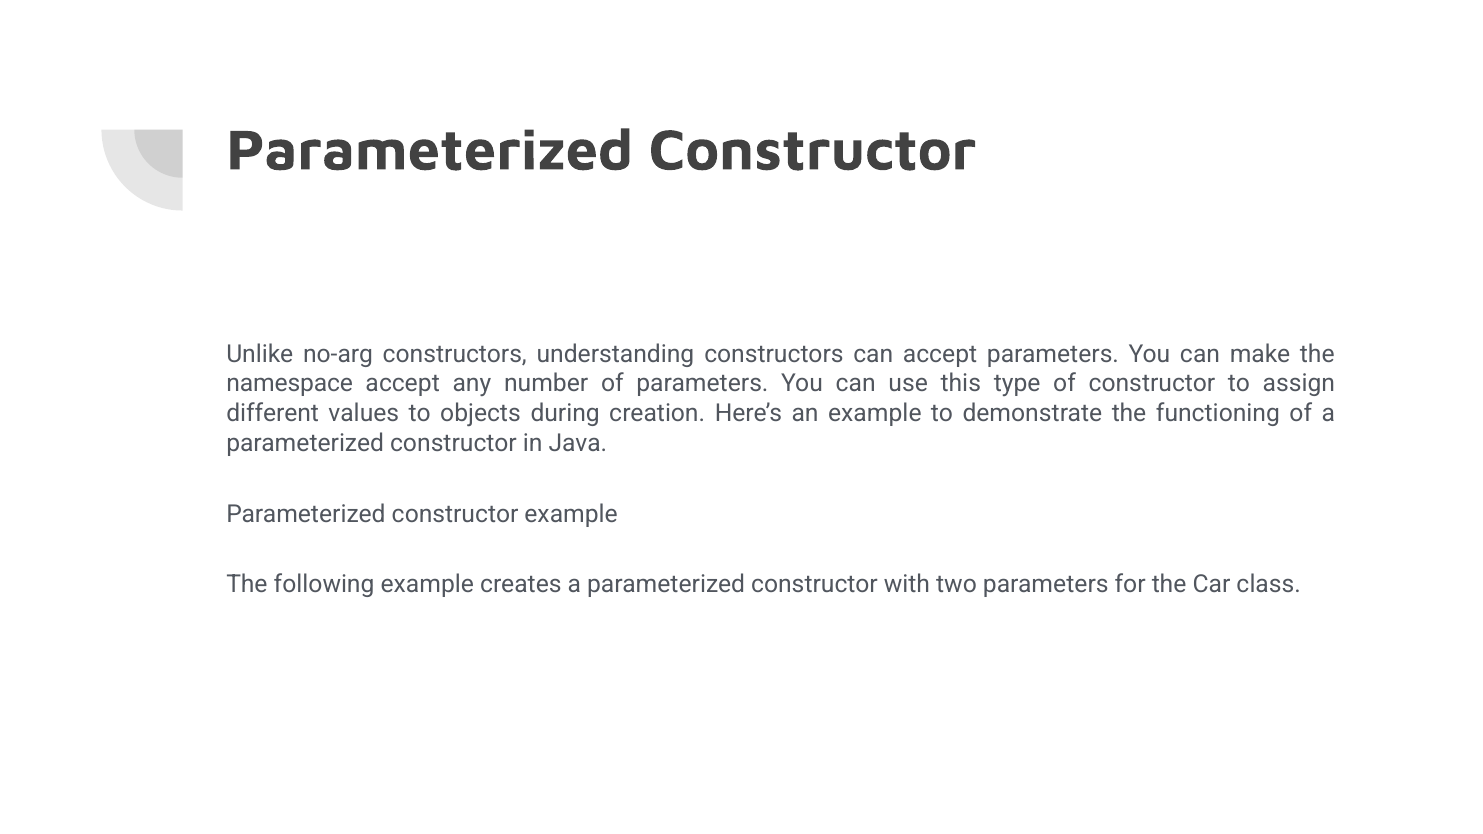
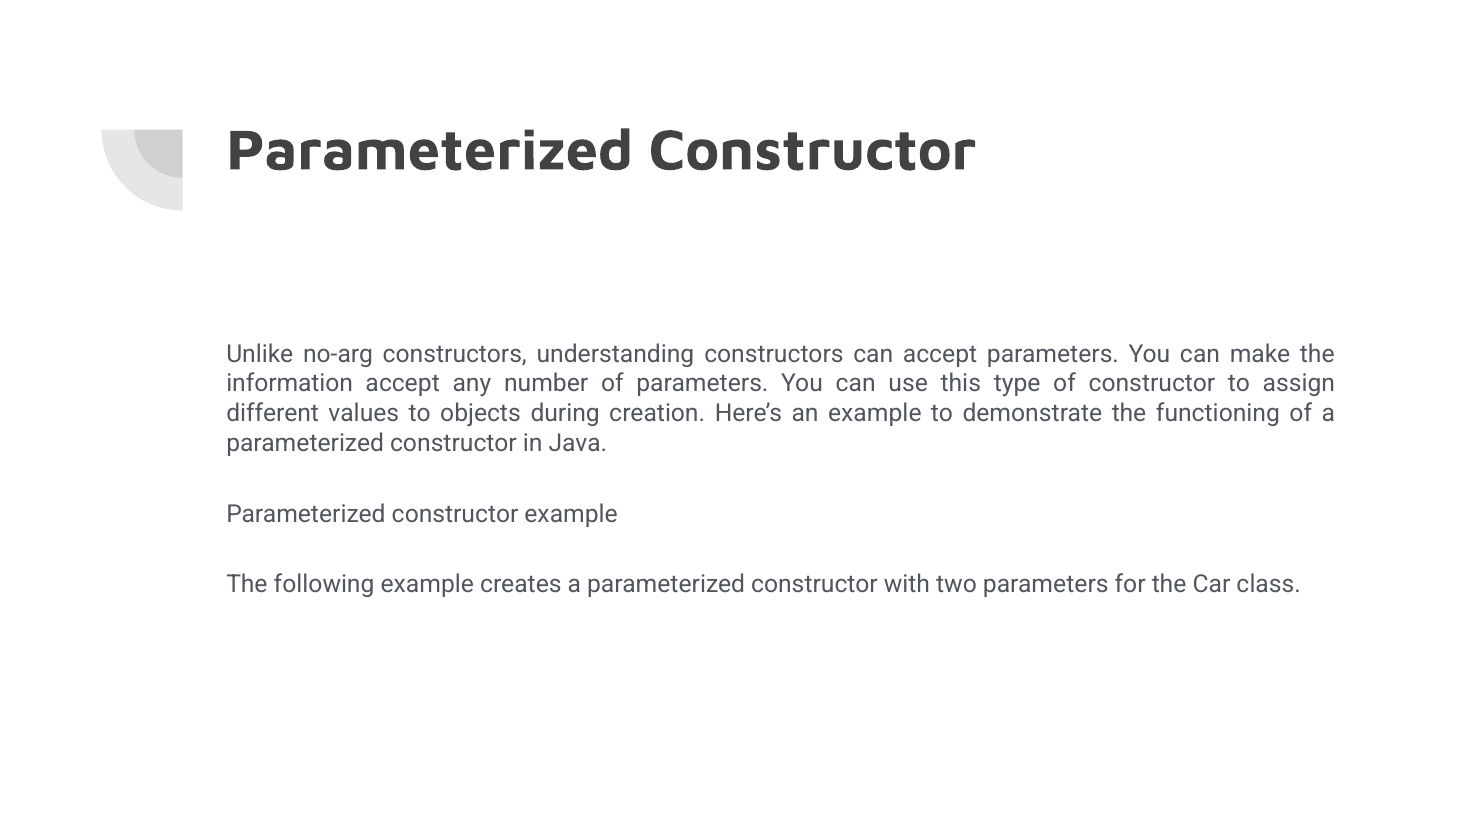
namespace: namespace -> information (290, 384)
